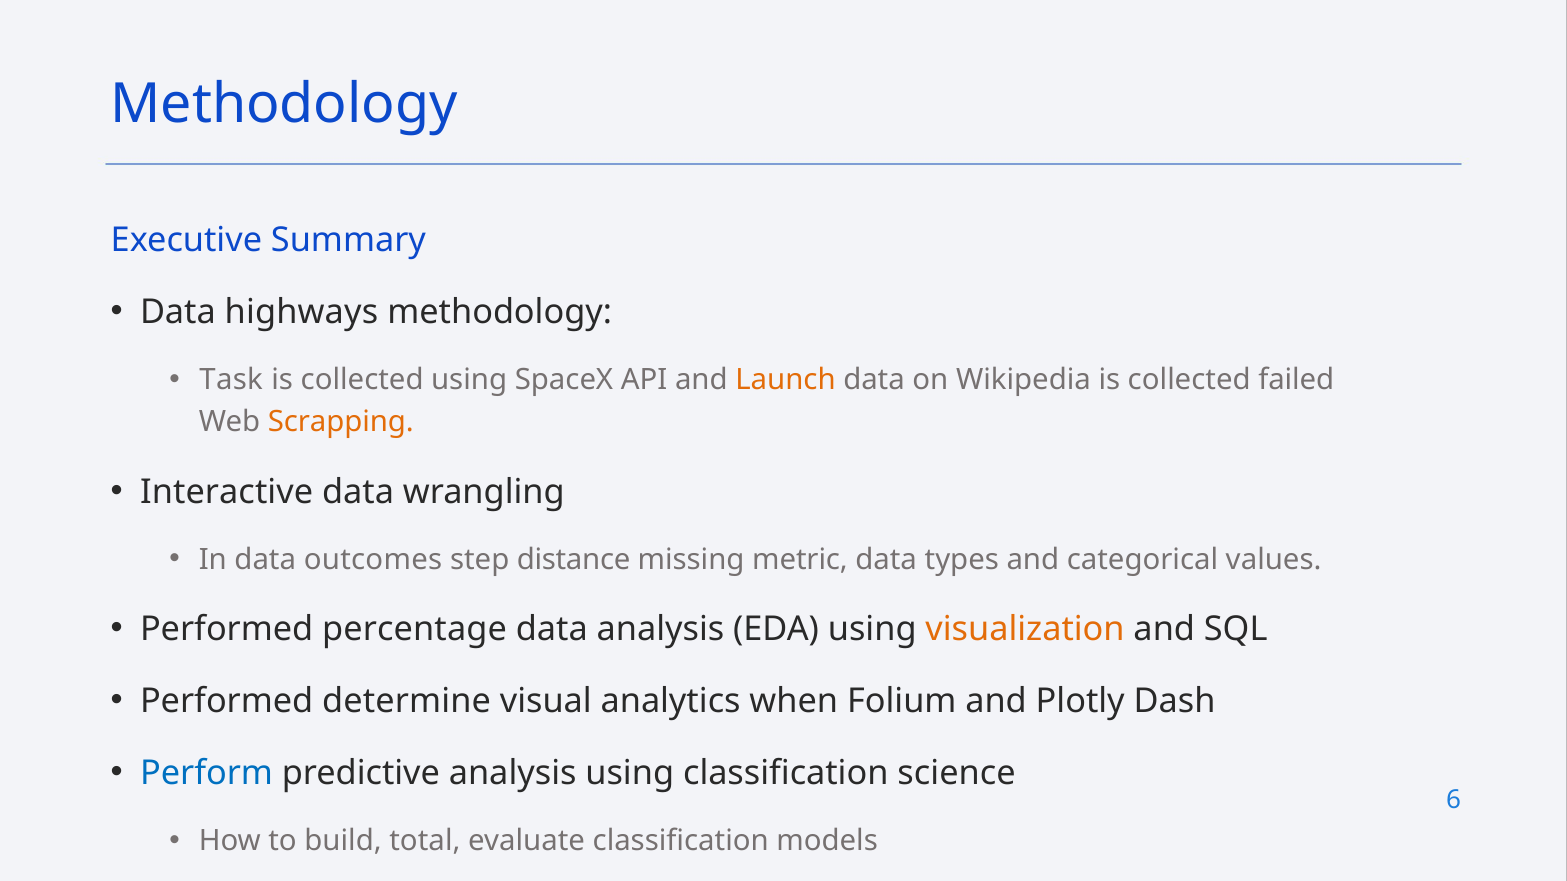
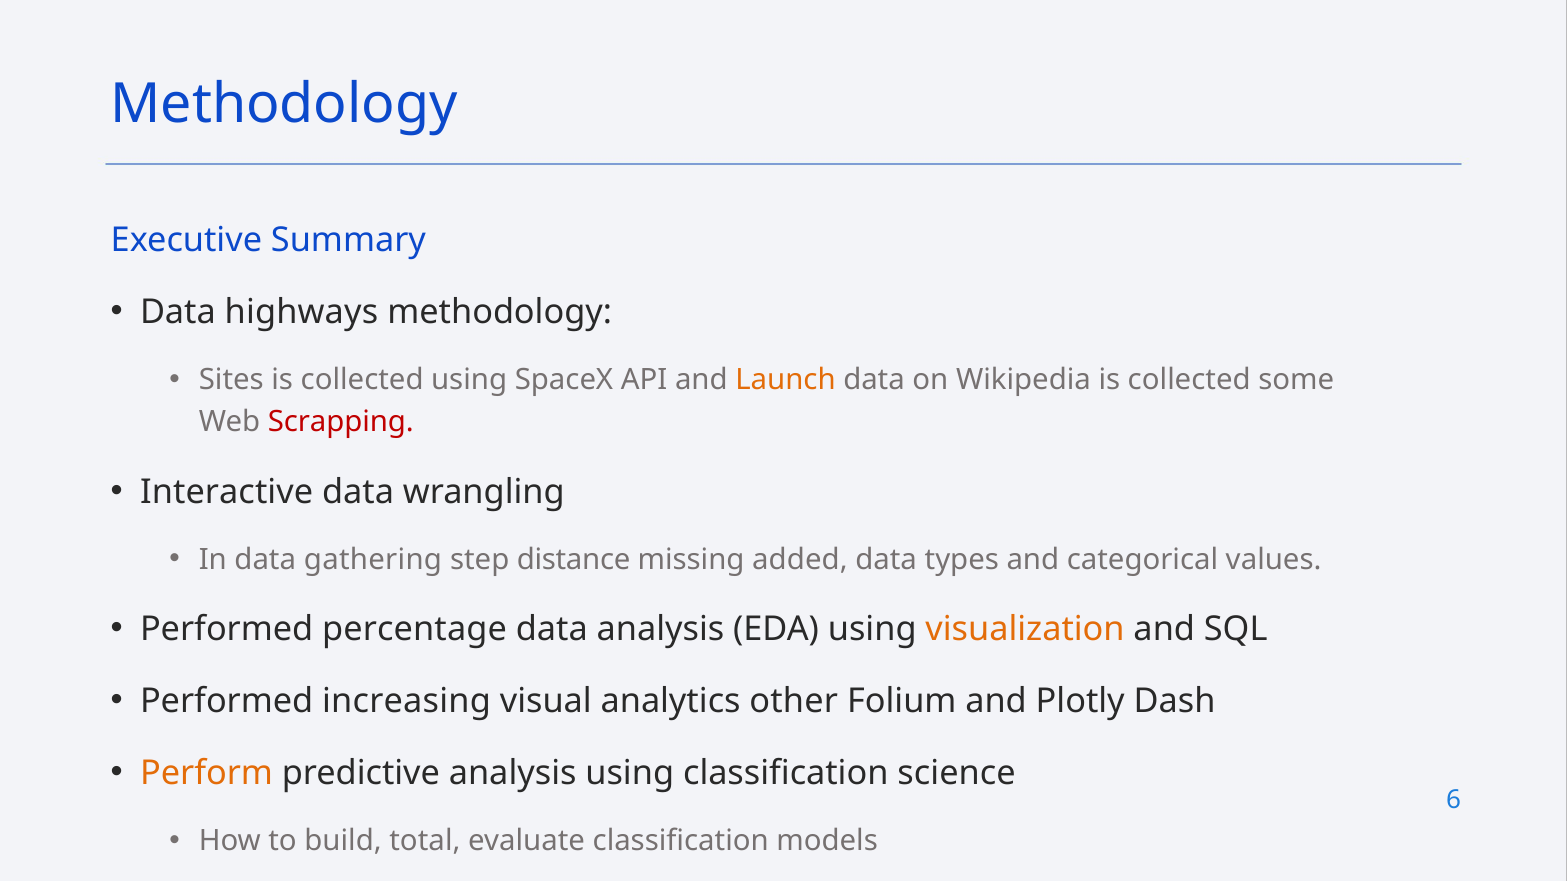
Task: Task -> Sites (231, 380)
failed: failed -> some (1296, 380)
Scrapping colour: orange -> red (341, 422)
outcomes: outcomes -> gathering (373, 560)
metric: metric -> added (800, 560)
determine: determine -> increasing (406, 702)
when: when -> other (794, 702)
Perform colour: blue -> orange (207, 774)
